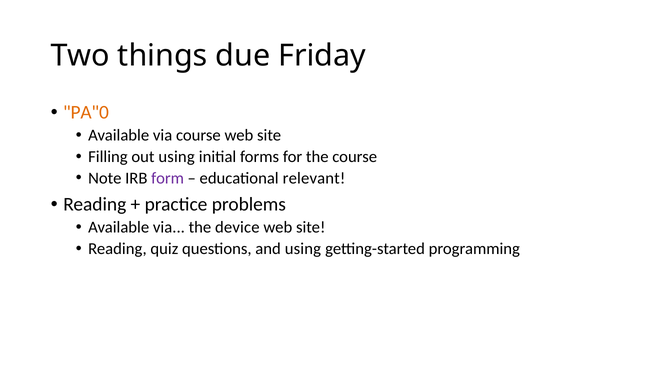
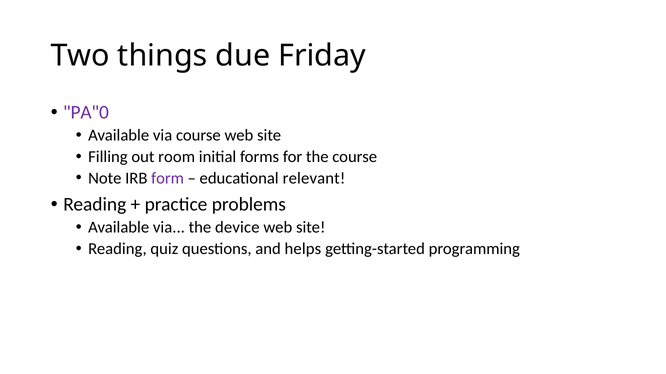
PA"0 colour: orange -> purple (86, 113)
out using: using -> room (177, 157)
and using: using -> helps (303, 249)
